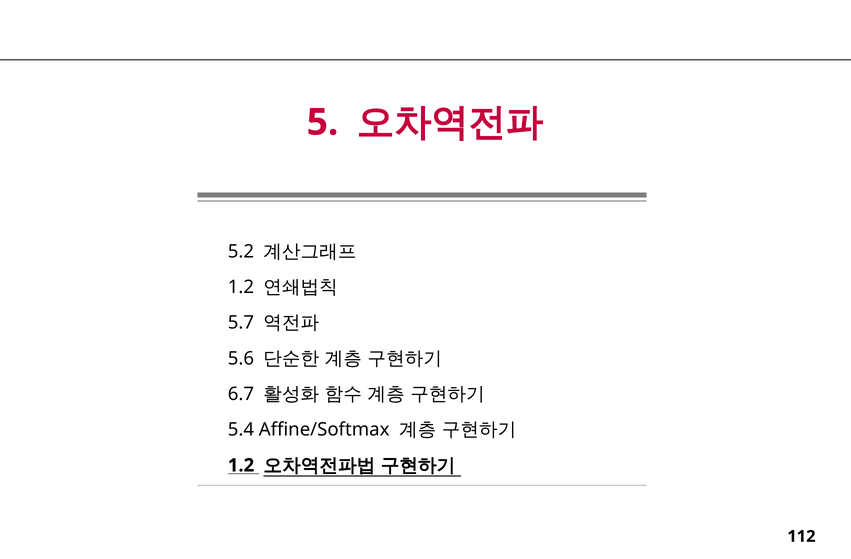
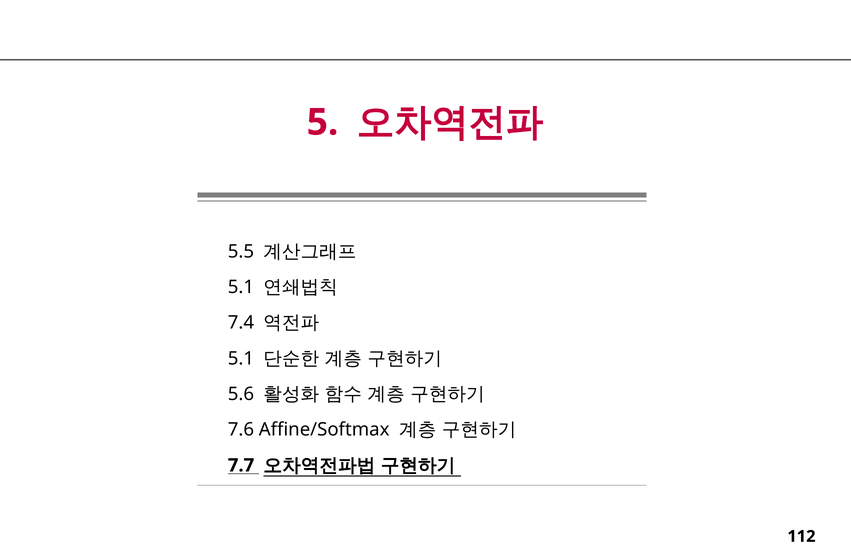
5.2: 5.2 -> 5.5 (241, 252)
1.2: 1.2 -> 5.1 (241, 287)
5.7: 5.7 -> 7.4 (241, 323)
5.6: 5.6 -> 5.1 (241, 358)
6.7: 6.7 -> 5.6 (241, 394)
5.4: 5.4 -> 7.6 (241, 430)
1.2: 1.2 -> 7.7 (241, 465)
